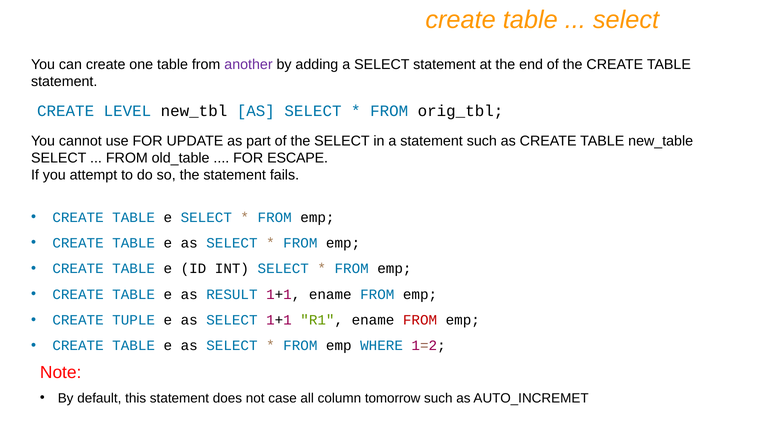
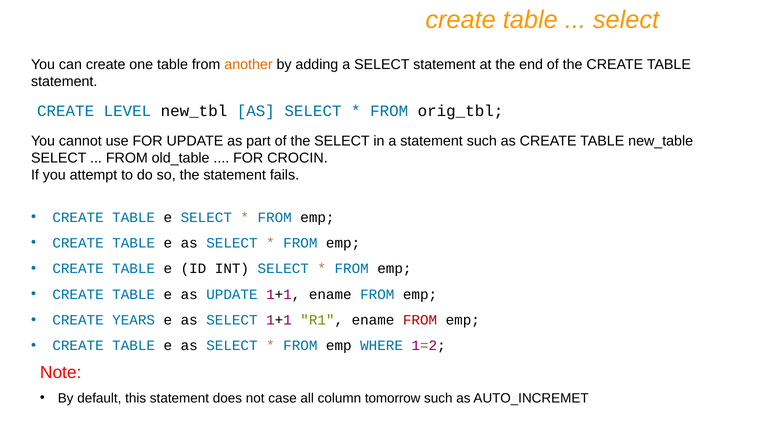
another colour: purple -> orange (248, 65)
ESCAPE: ESCAPE -> CROCIN (297, 158)
as RESULT: RESULT -> UPDATE (232, 294)
TUPLE: TUPLE -> YEARS (134, 320)
